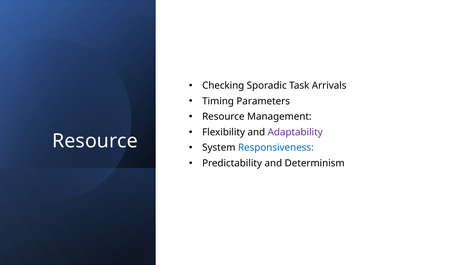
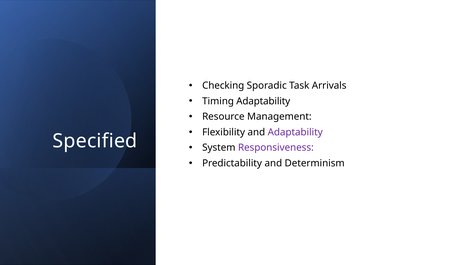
Timing Parameters: Parameters -> Adaptability (263, 101)
Resource: Resource -> Specified (95, 141)
Responsiveness colour: blue -> purple (276, 147)
